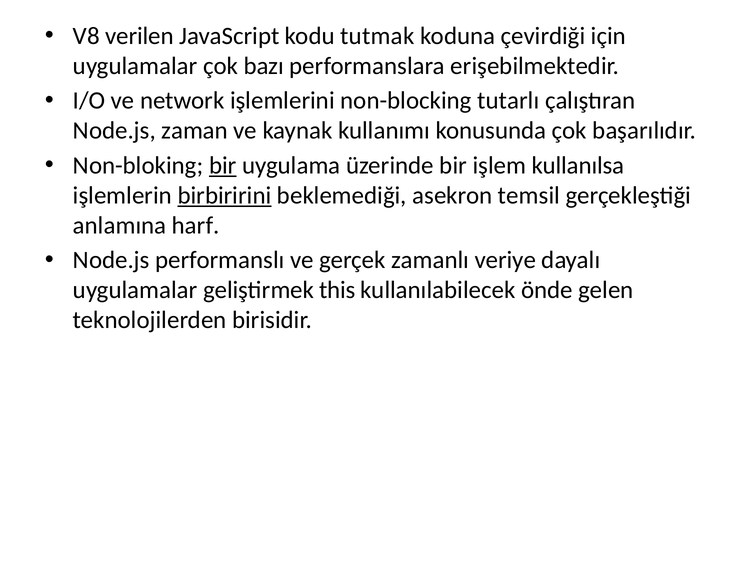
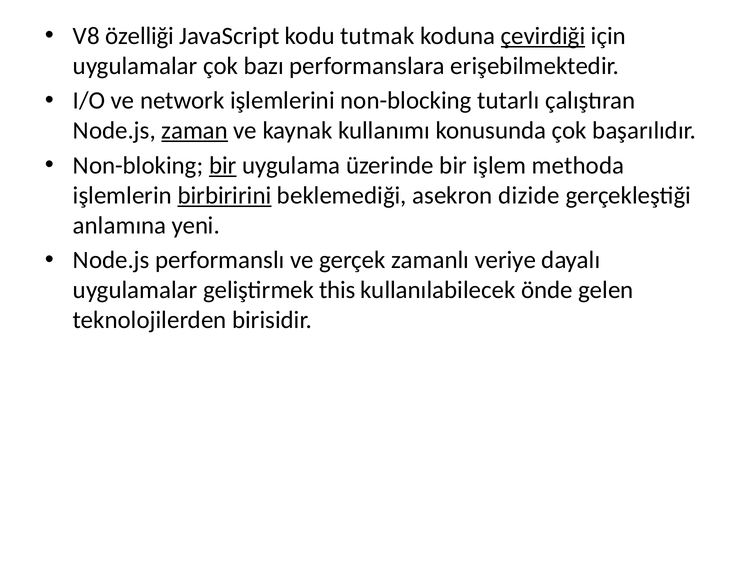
verilen: verilen -> özelliği (140, 36)
çevirdiği underline: none -> present (543, 36)
zaman underline: none -> present (195, 131)
kullanılsa: kullanılsa -> methoda (578, 166)
temsil: temsil -> dizide (529, 195)
harf: harf -> yeni (196, 225)
